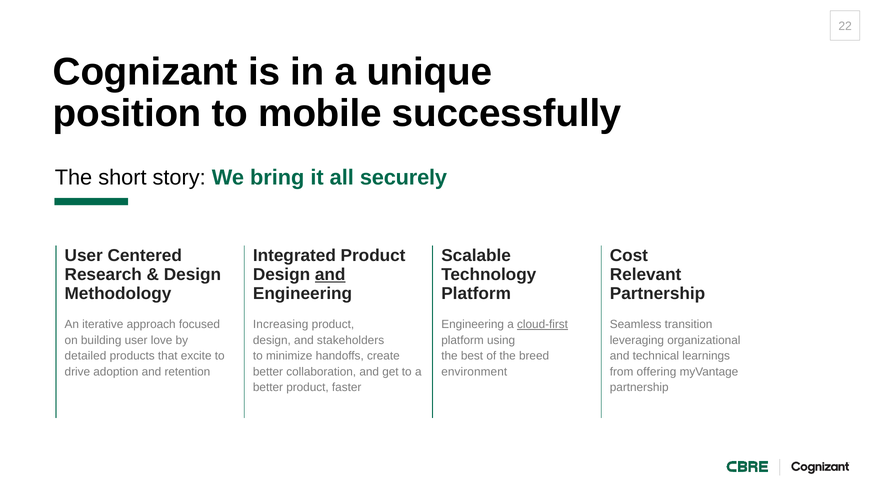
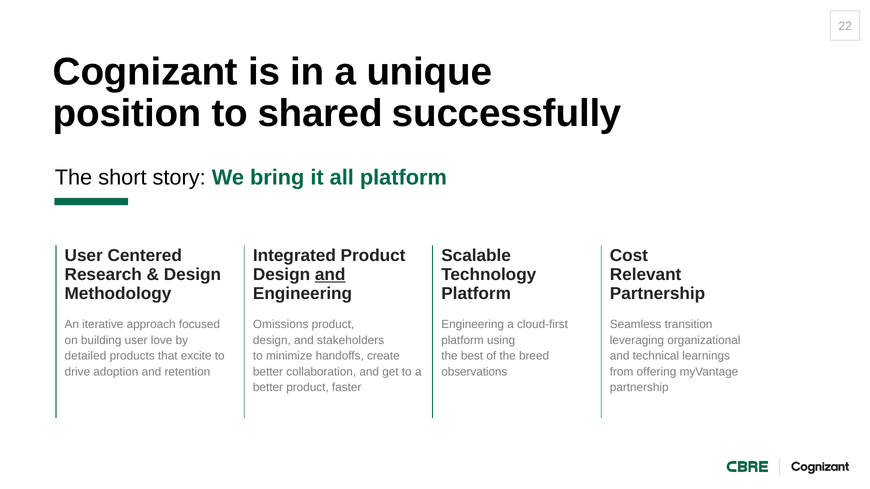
mobile: mobile -> shared (320, 114)
all securely: securely -> platform (403, 178)
Increasing: Increasing -> Omissions (281, 325)
cloud-first underline: present -> none (543, 325)
environment: environment -> observations (474, 372)
